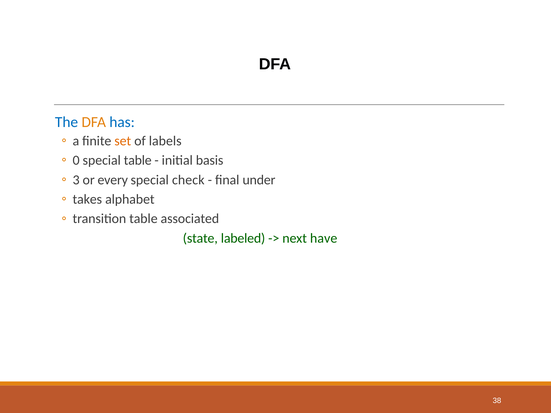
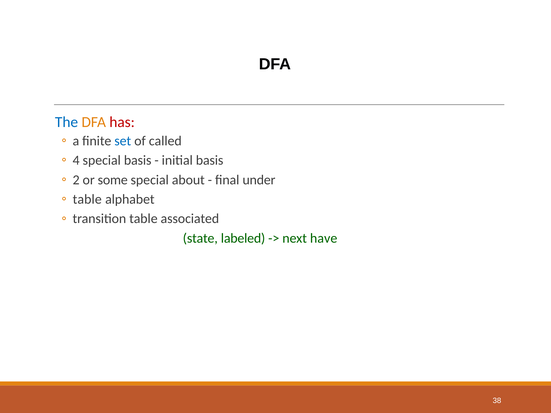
has colour: blue -> red (122, 122)
set colour: orange -> blue (123, 141)
labels: labels -> called (165, 141)
0: 0 -> 4 (76, 160)
special table: table -> basis (138, 160)
3: 3 -> 2 (76, 180)
every: every -> some (113, 180)
check: check -> about (188, 180)
takes: takes -> table (87, 199)
